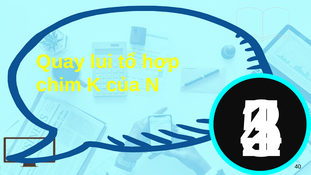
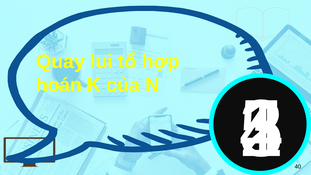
chim: chim -> hoán (59, 85)
